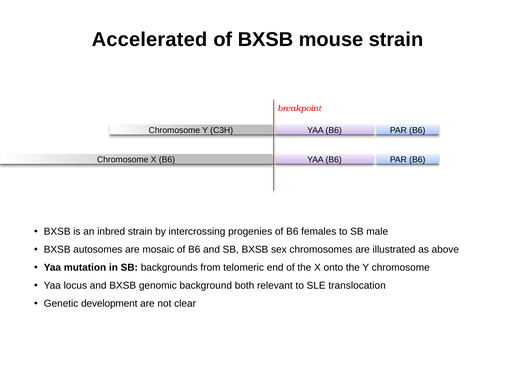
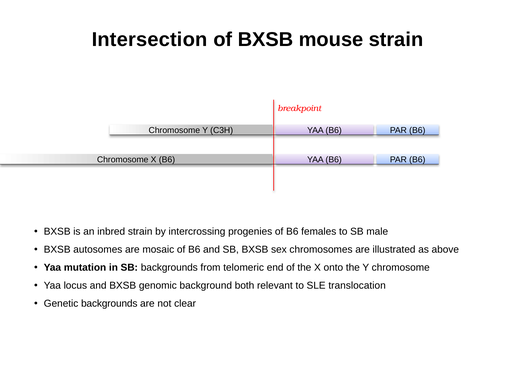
Accelerated: Accelerated -> Intersection (150, 40)
Genetic development: development -> backgrounds (109, 304)
